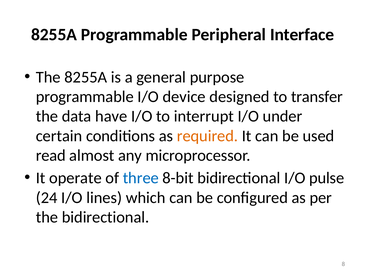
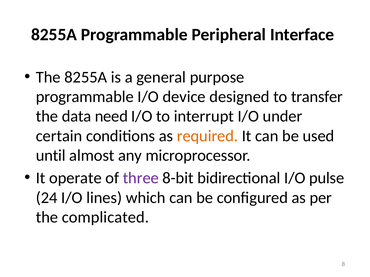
have: have -> need (111, 117)
read: read -> until (51, 156)
three colour: blue -> purple (141, 178)
the bidirectional: bidirectional -> complicated (105, 218)
